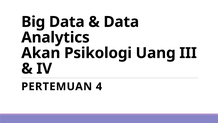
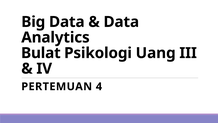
Akan: Akan -> Bulat (41, 53)
